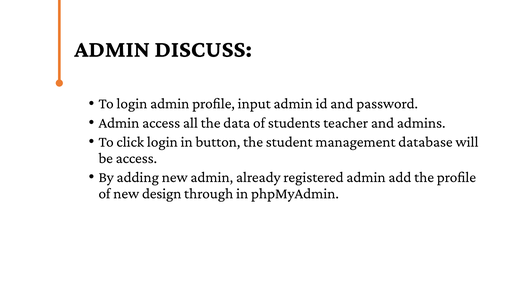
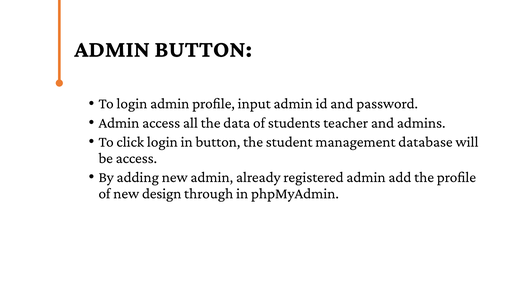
ADMIN DISCUSS: DISCUSS -> BUTTON (203, 49)
